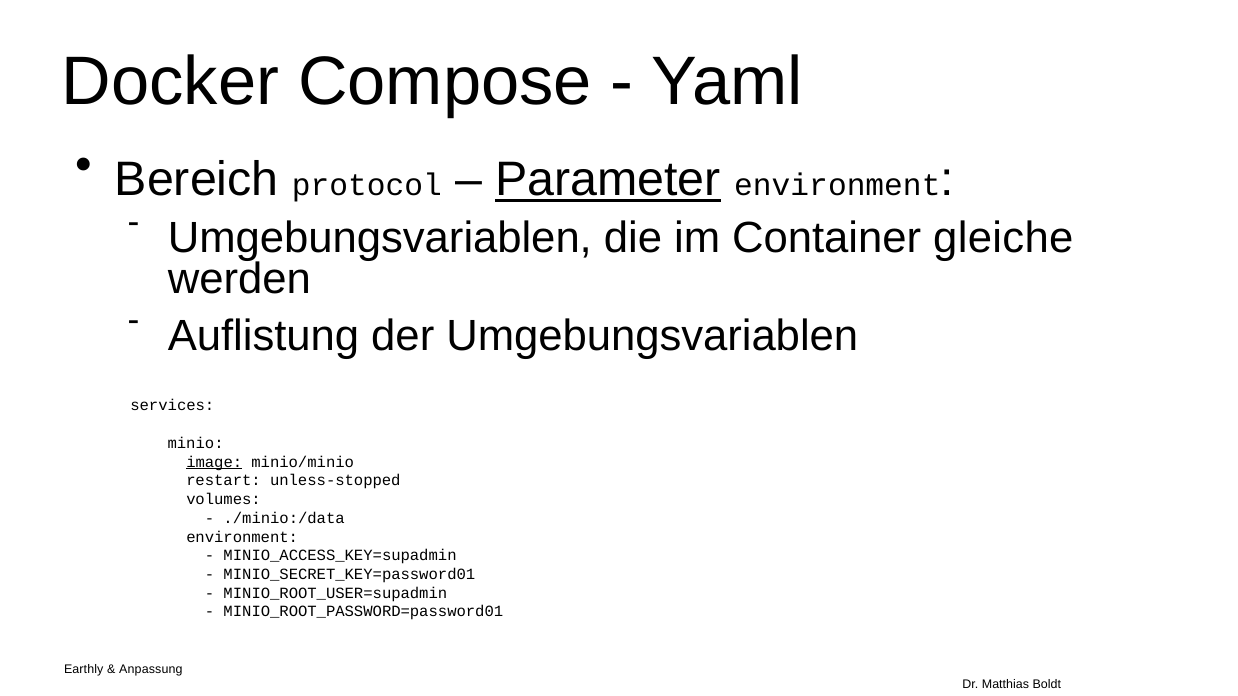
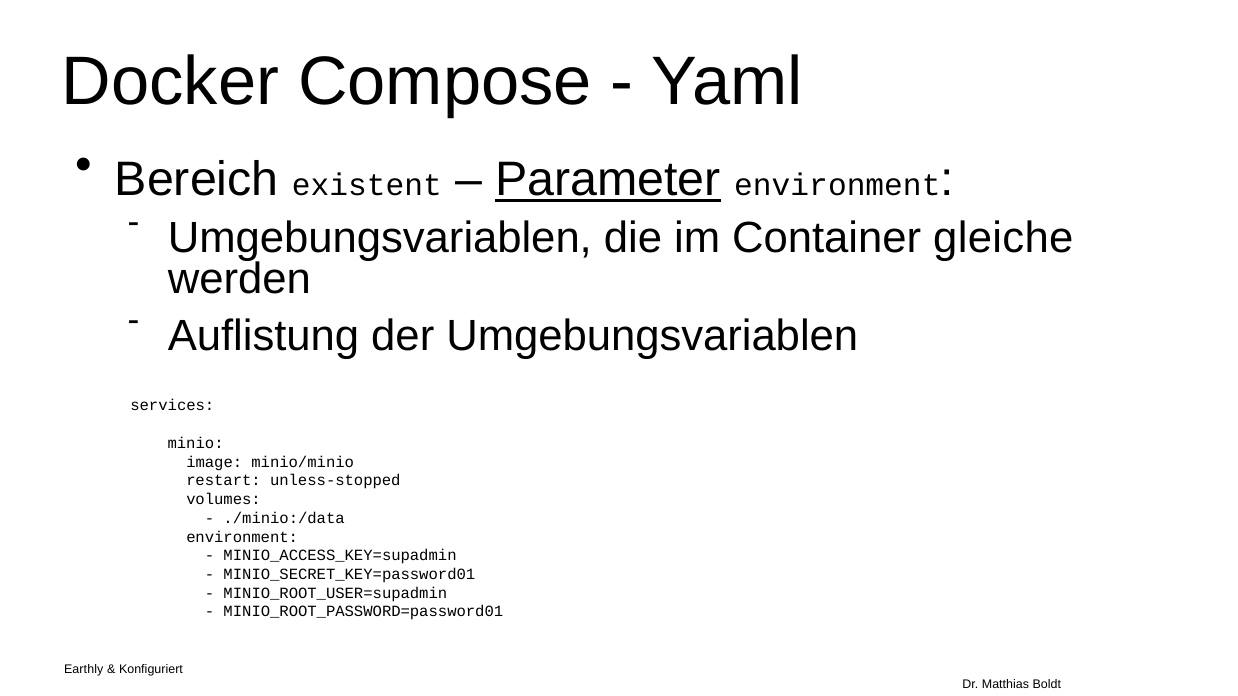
protocol: protocol -> existent (367, 186)
image underline: present -> none (214, 462)
Anpassung: Anpassung -> Konfiguriert (151, 670)
